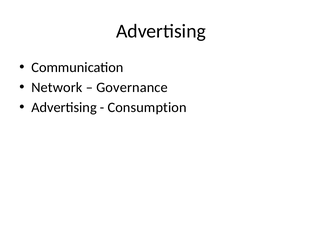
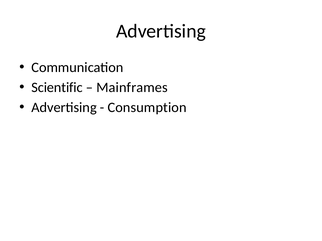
Network: Network -> Scientific (57, 88)
Governance: Governance -> Mainframes (132, 88)
